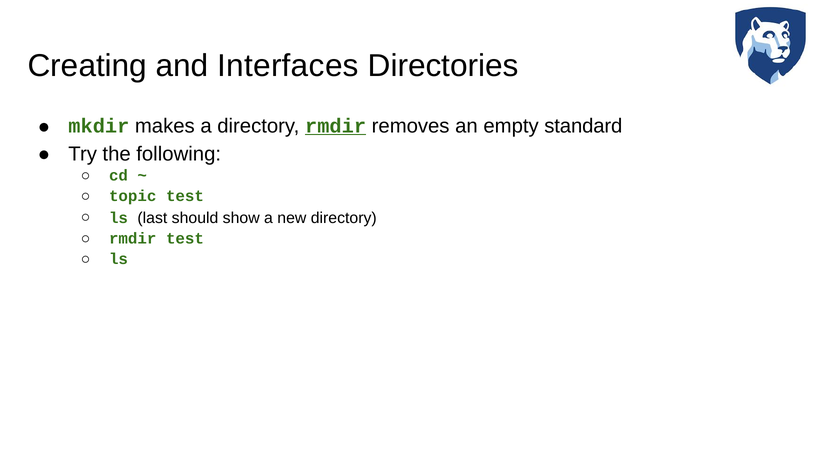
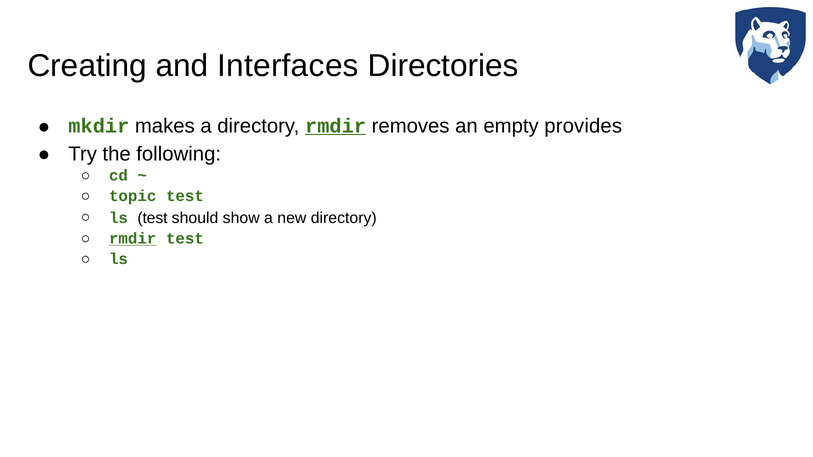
standard: standard -> provides (583, 126)
ls last: last -> test (152, 218)
rmdir underline: none -> present (133, 239)
